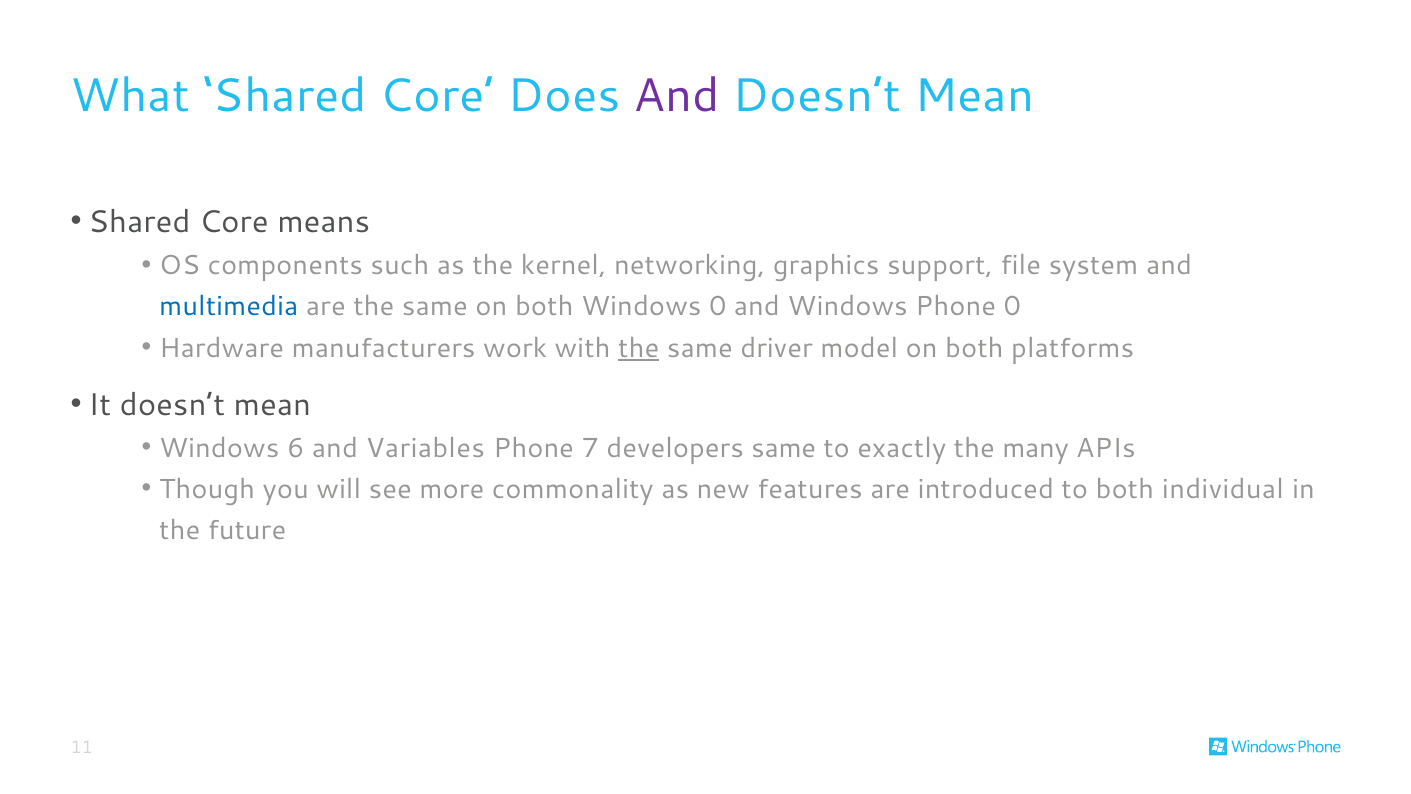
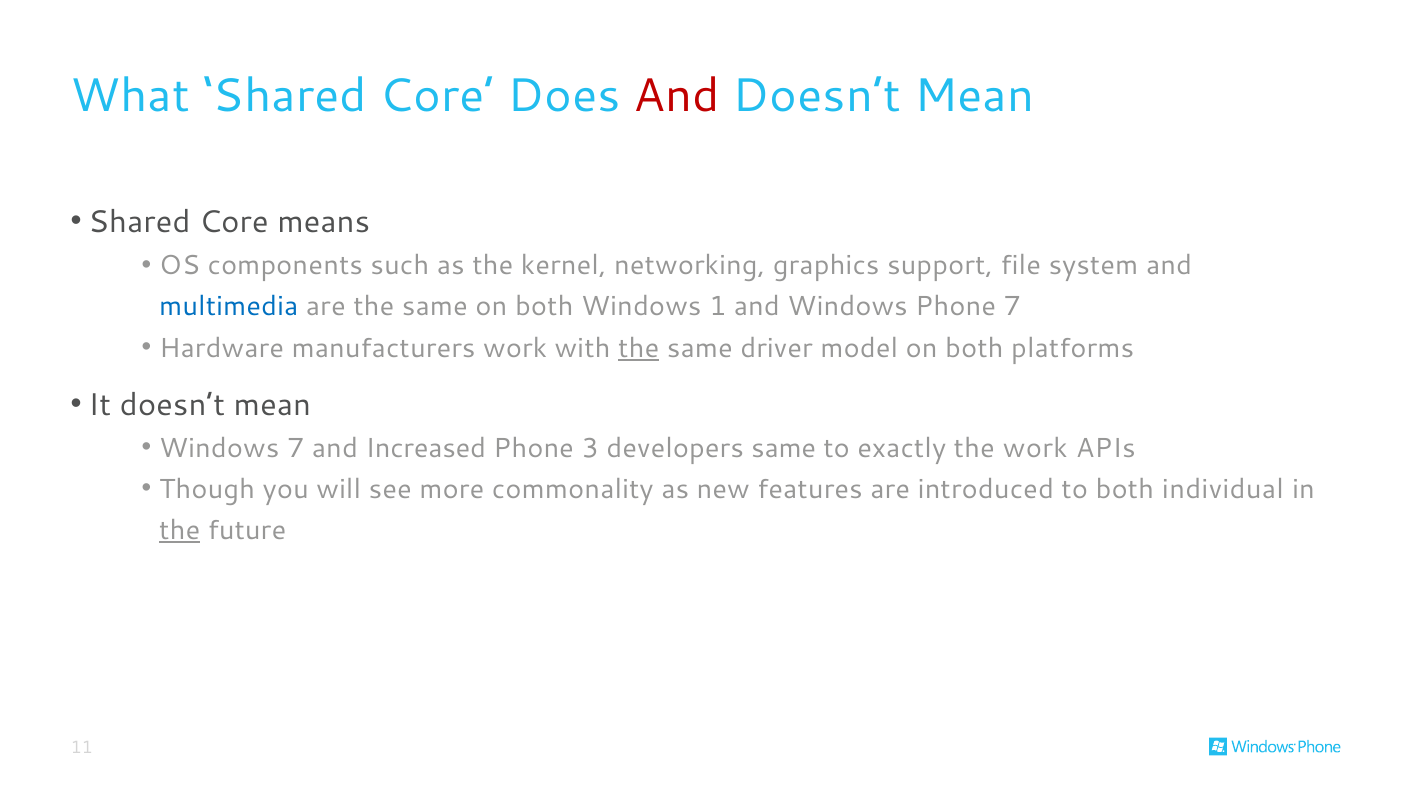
And colour: purple -> red (677, 96)
Windows 0: 0 -> 1 (718, 307)
Phone 0: 0 -> 7 (1012, 307)
Windows 6: 6 -> 7 (296, 448)
Variables: Variables -> Increased (426, 448)
7: 7 -> 3 (590, 448)
the many: many -> work (1035, 448)
the underline: none -> present (180, 530)
